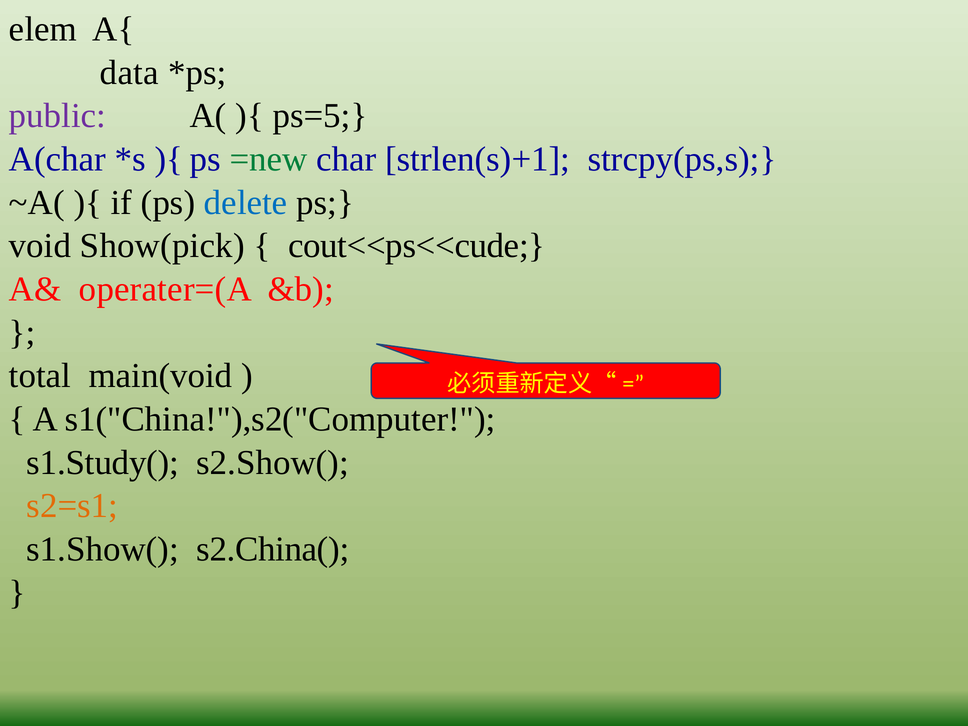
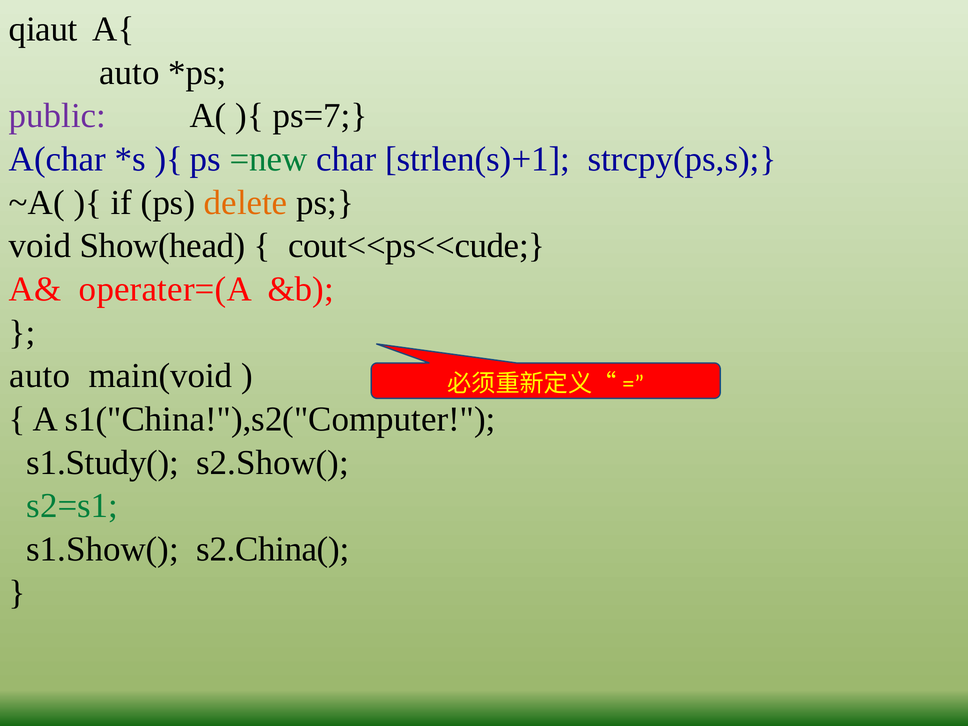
elem: elem -> qiaut (43, 29)
data: data -> auto (129, 73)
ps=5: ps=5 -> ps=7 (320, 116)
delete colour: blue -> orange (246, 203)
Show(pick: Show(pick -> Show(head (163, 246)
total: total -> auto (40, 376)
s2=s1 colour: orange -> green (72, 506)
